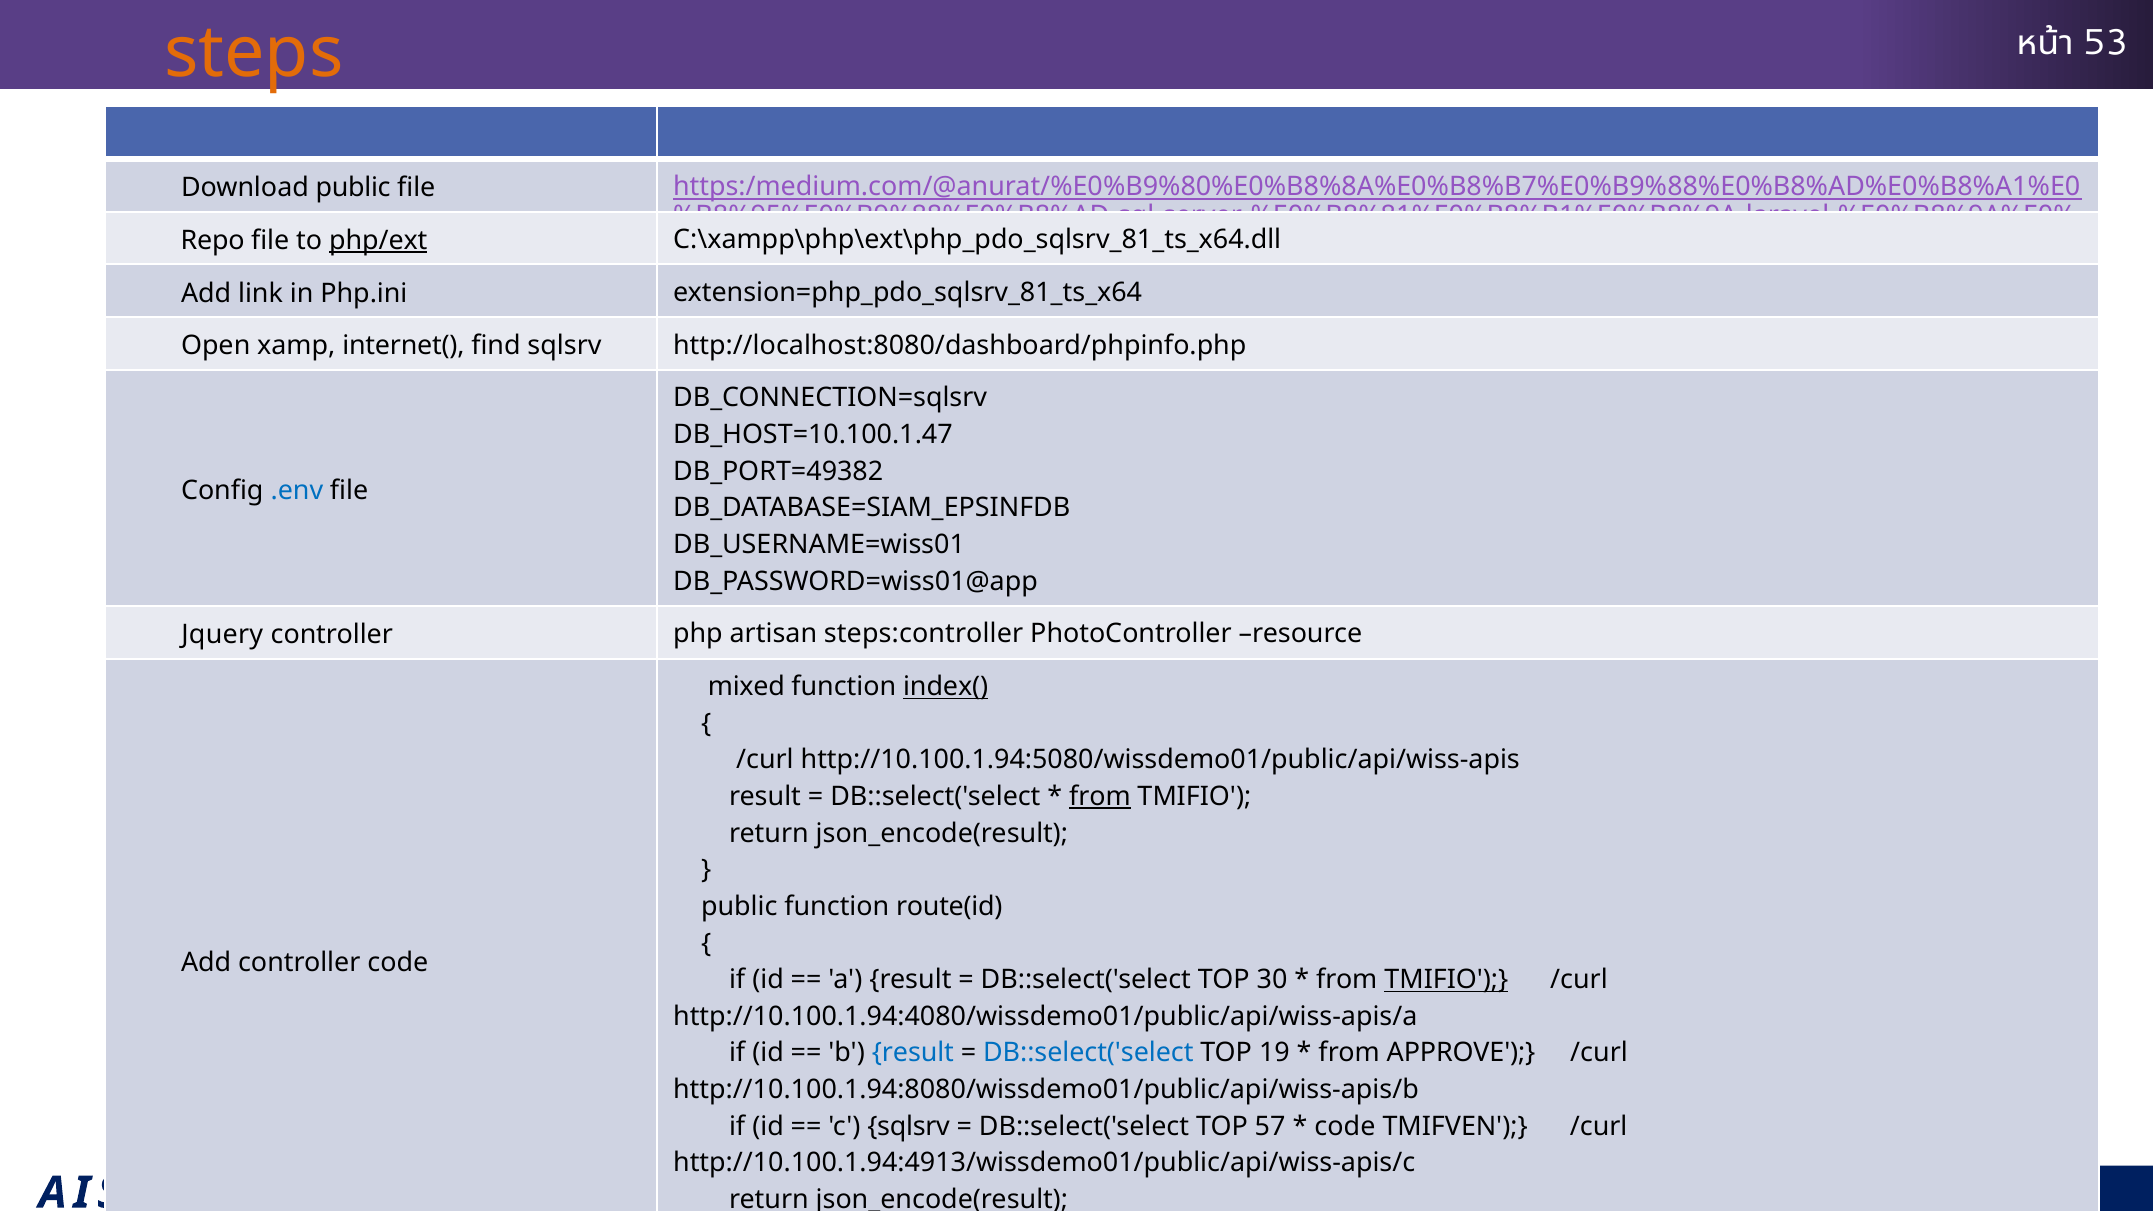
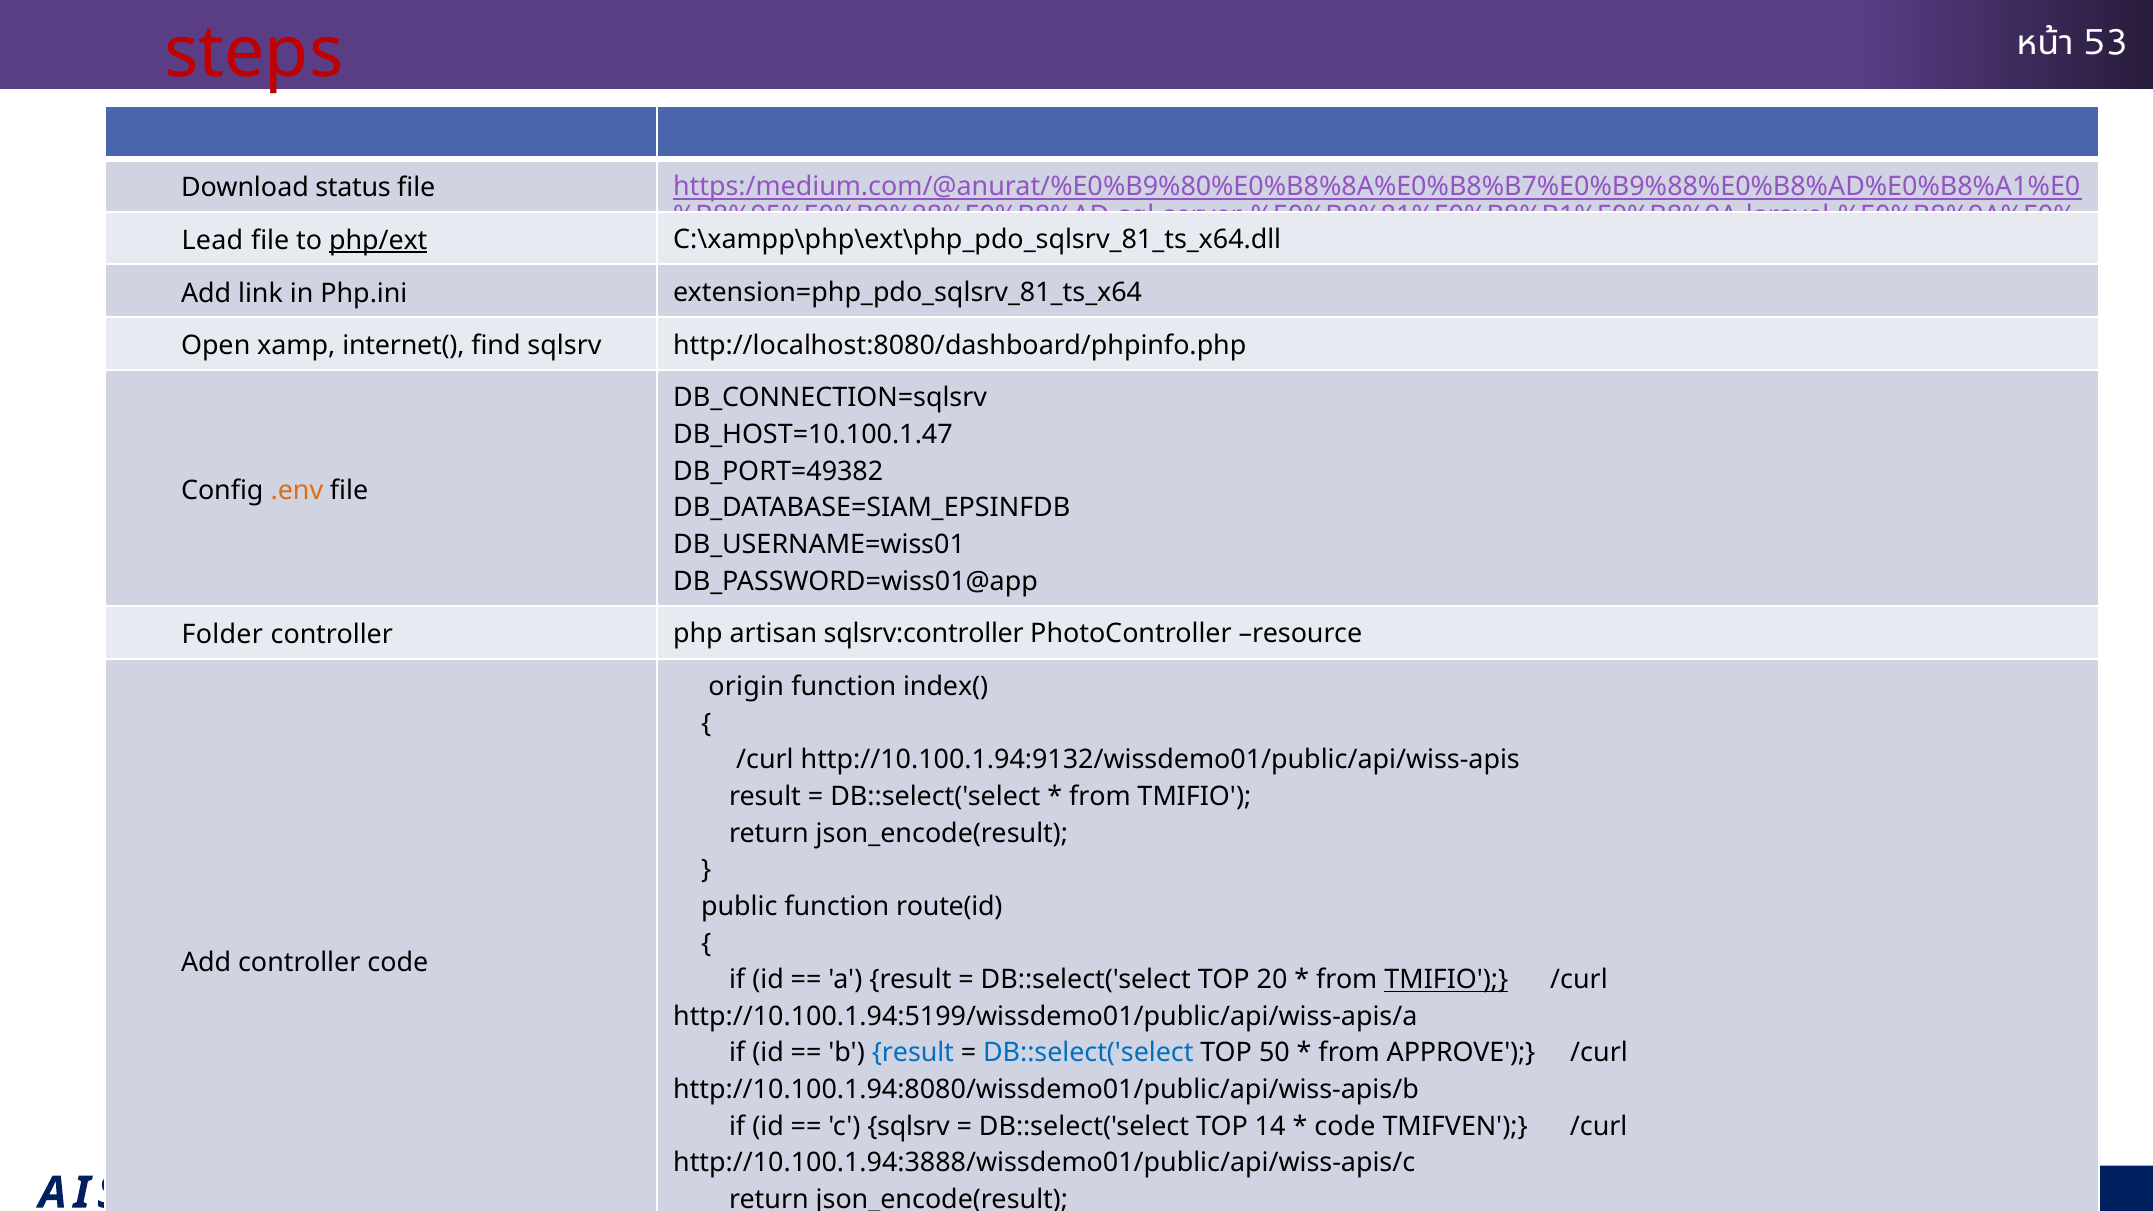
steps colour: orange -> red (254, 53)
Download public: public -> status (353, 188)
Repo: Repo -> Lead (212, 240)
.env colour: blue -> orange (297, 490)
Jquery: Jquery -> Folder (222, 635)
steps:controller: steps:controller -> sqlsrv:controller (924, 634)
mixed: mixed -> origin (746, 687)
index( underline: present -> none (946, 687)
http://10.100.1.94:5080/wissdemo01/public/api/wiss-apis: http://10.100.1.94:5080/wissdemo01/public/api/wiss-apis -> http://10.100.1.94:9132/wissdemo01/public/api/wiss-apis (1160, 760)
from underline: present -> none (1100, 797)
30: 30 -> 20 (1272, 980)
http://10.100.1.94:4080/wissdemo01/public/api/wiss-apis/a: http://10.100.1.94:4080/wissdemo01/public/api/wiss-apis/a -> http://10.100.1.94:5199/wissdemo01/public/api/wiss-apis/a (1045, 1016)
19: 19 -> 50 (1274, 1053)
57: 57 -> 14 (1270, 1126)
http://10.100.1.94:4913/wissdemo01/public/api/wiss-apis/c: http://10.100.1.94:4913/wissdemo01/public/api/wiss-apis/c -> http://10.100.1.94:3888/wissdemo01/public/api/wiss-apis/c (1044, 1163)
